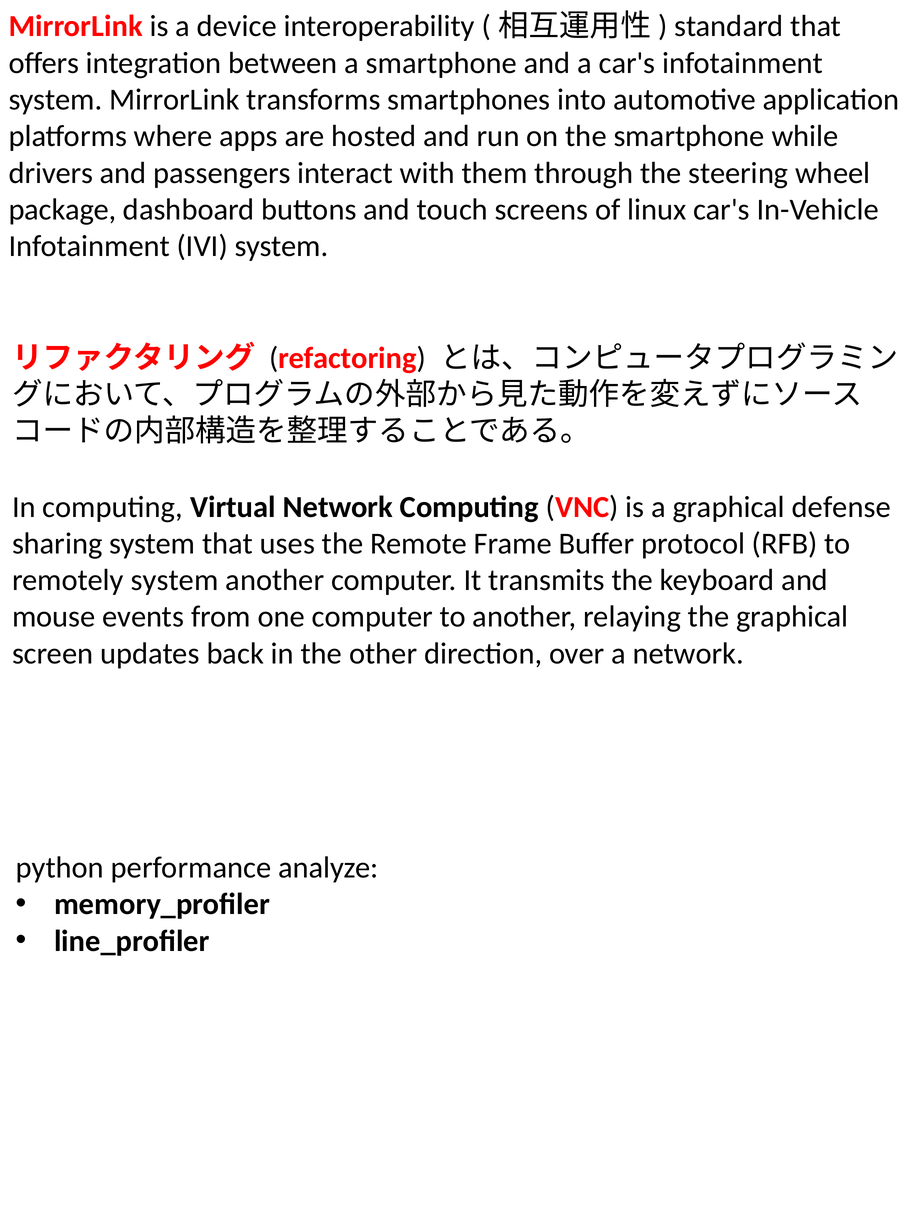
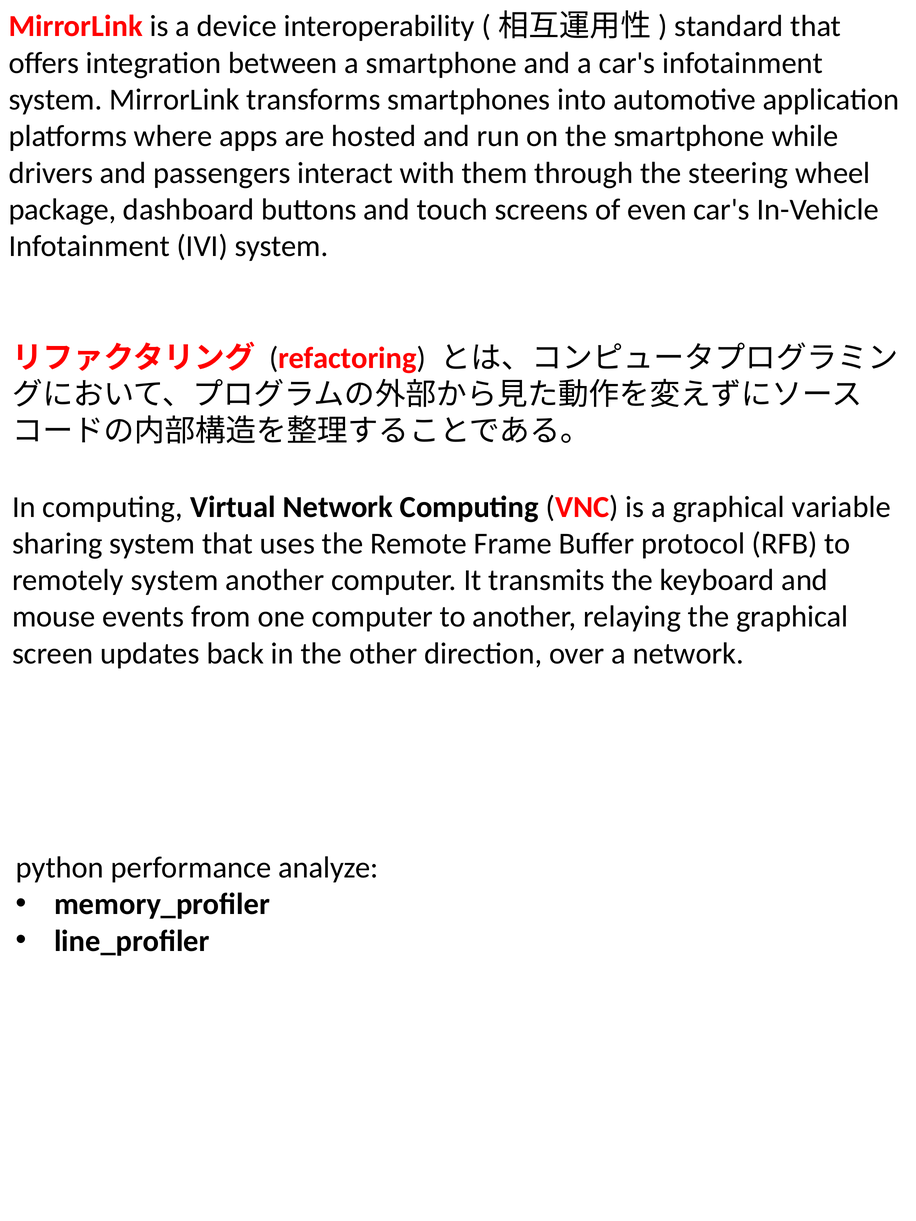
linux: linux -> even (657, 210)
defense: defense -> variable (841, 507)
